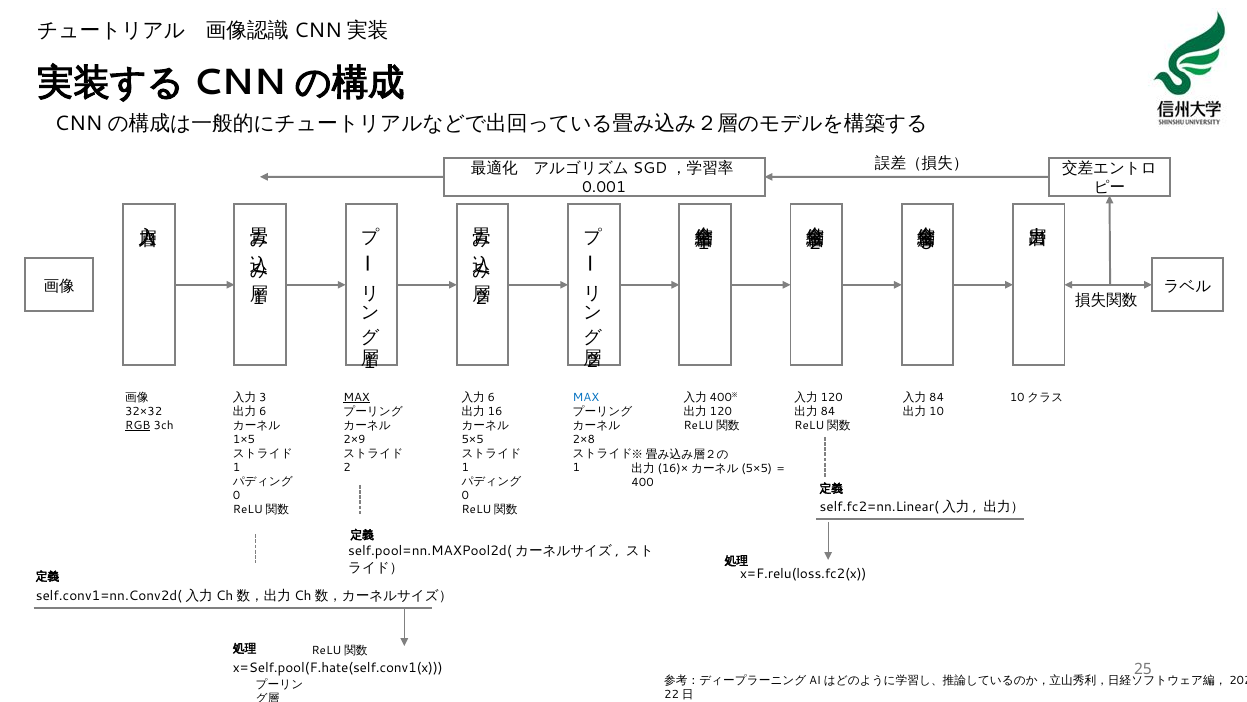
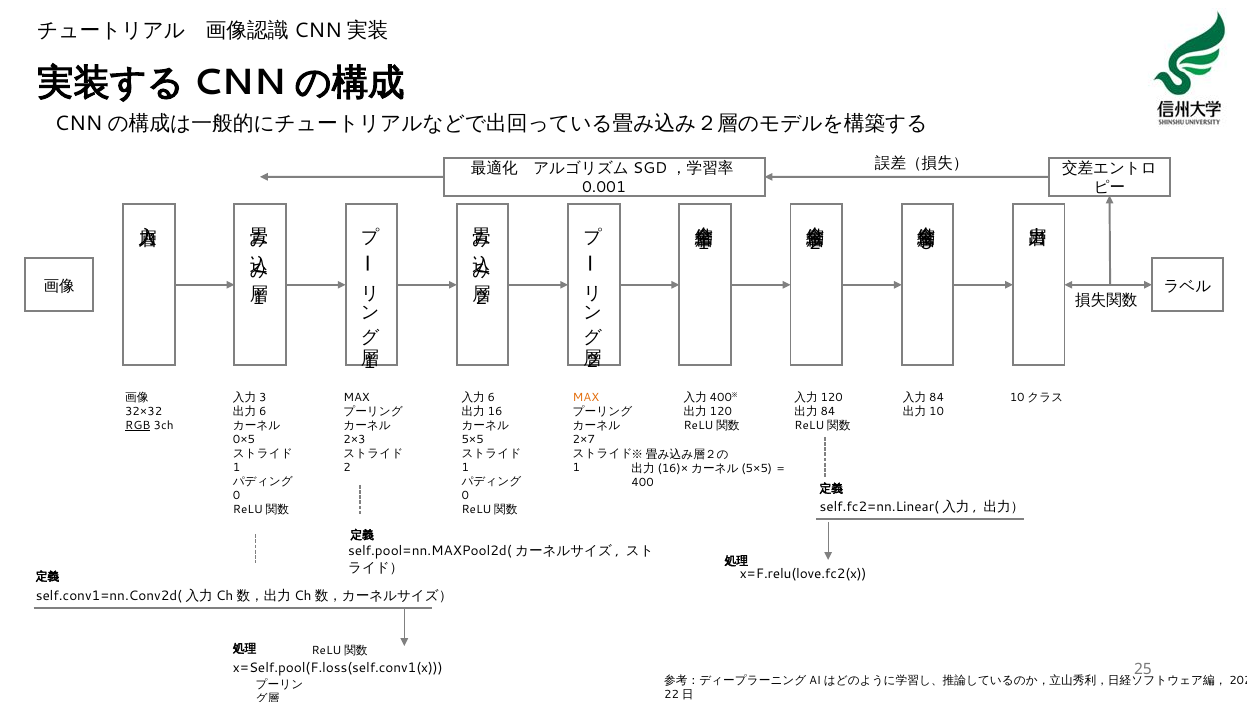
MAX colour: blue -> orange (586, 397)
MAX underline: present -> none (357, 397)
1×5: 1×5 -> 0×5 (244, 439)
2×8: 2×8 -> 2×7 (584, 439)
2×9: 2×9 -> 2×3 (355, 440)
x=F.relu(loss.fc2(x: x=F.relu(loss.fc2(x -> x=F.relu(love.fc2(x (803, 573)
x=Self.pool(F.hate(self.conv1(x: x=Self.pool(F.hate(self.conv1(x -> x=Self.pool(F.loss(self.conv1(x (338, 667)
